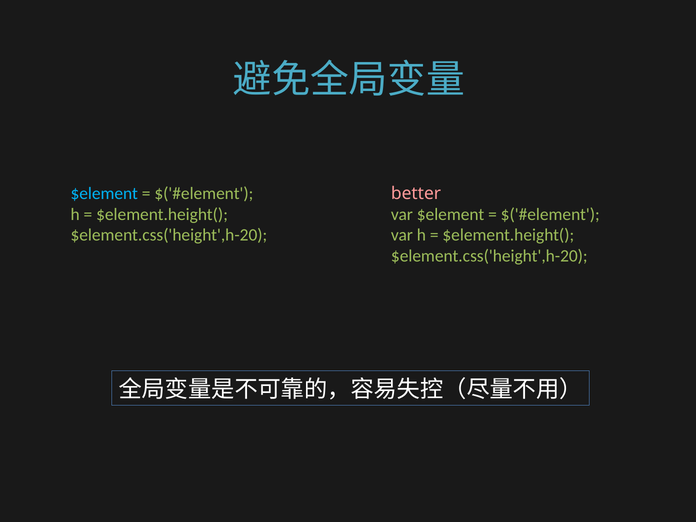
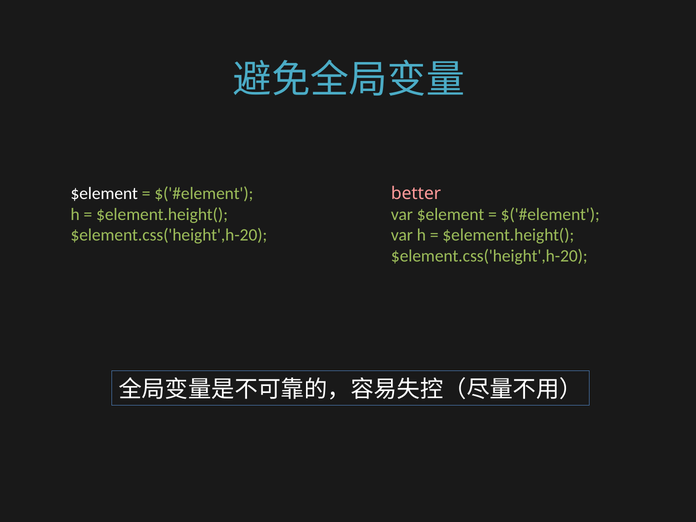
$element colour: light blue -> white (104, 193)
